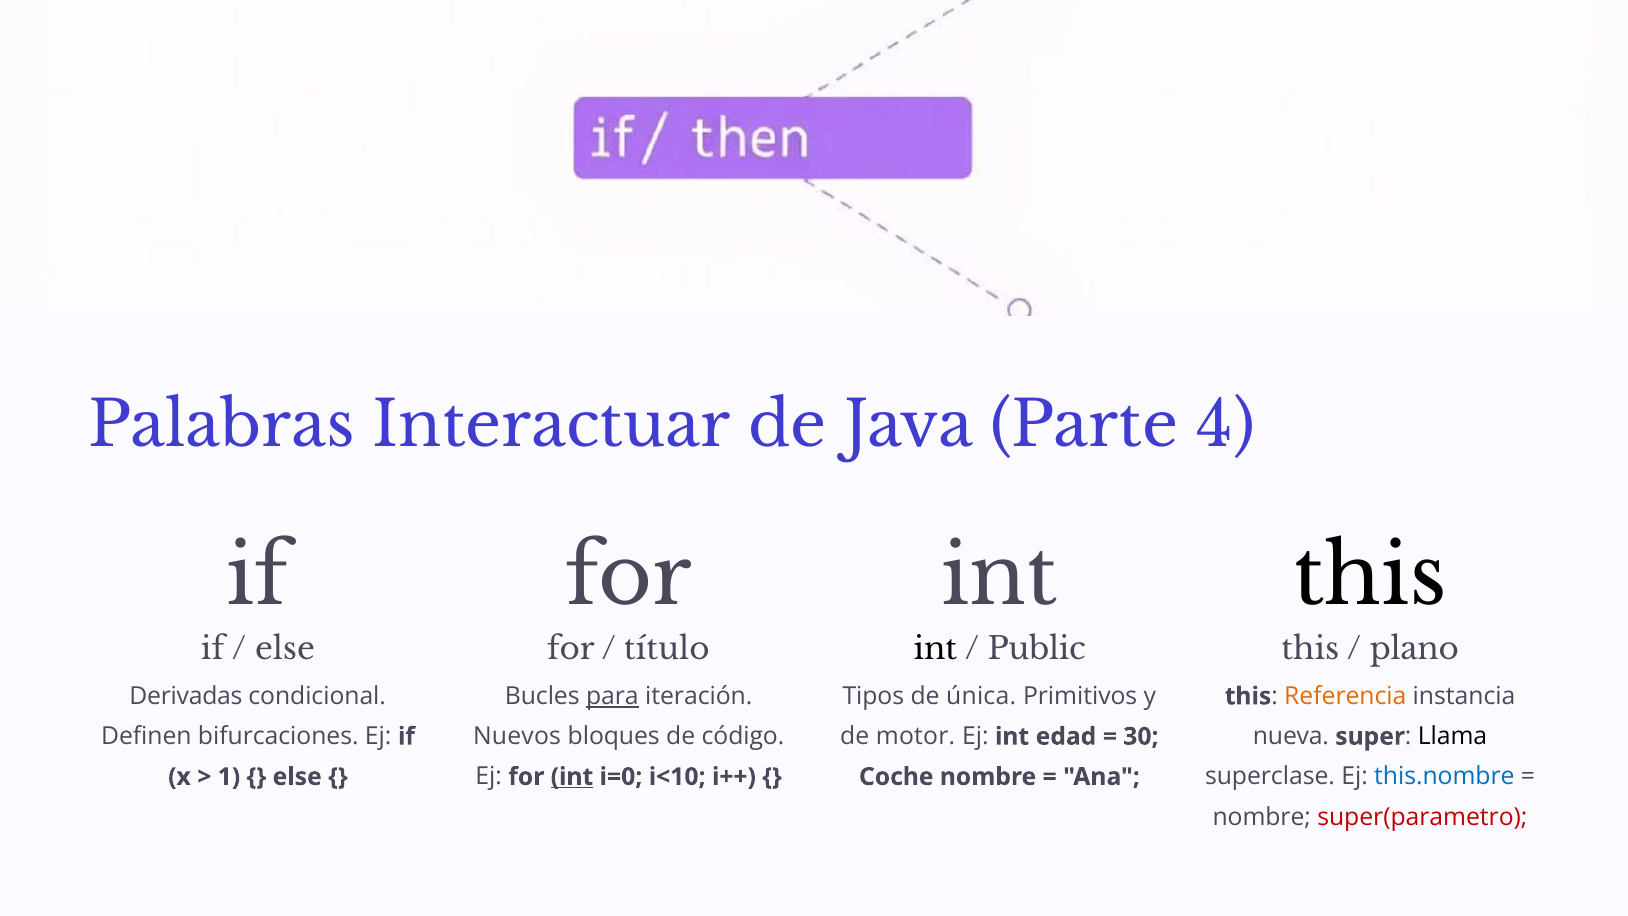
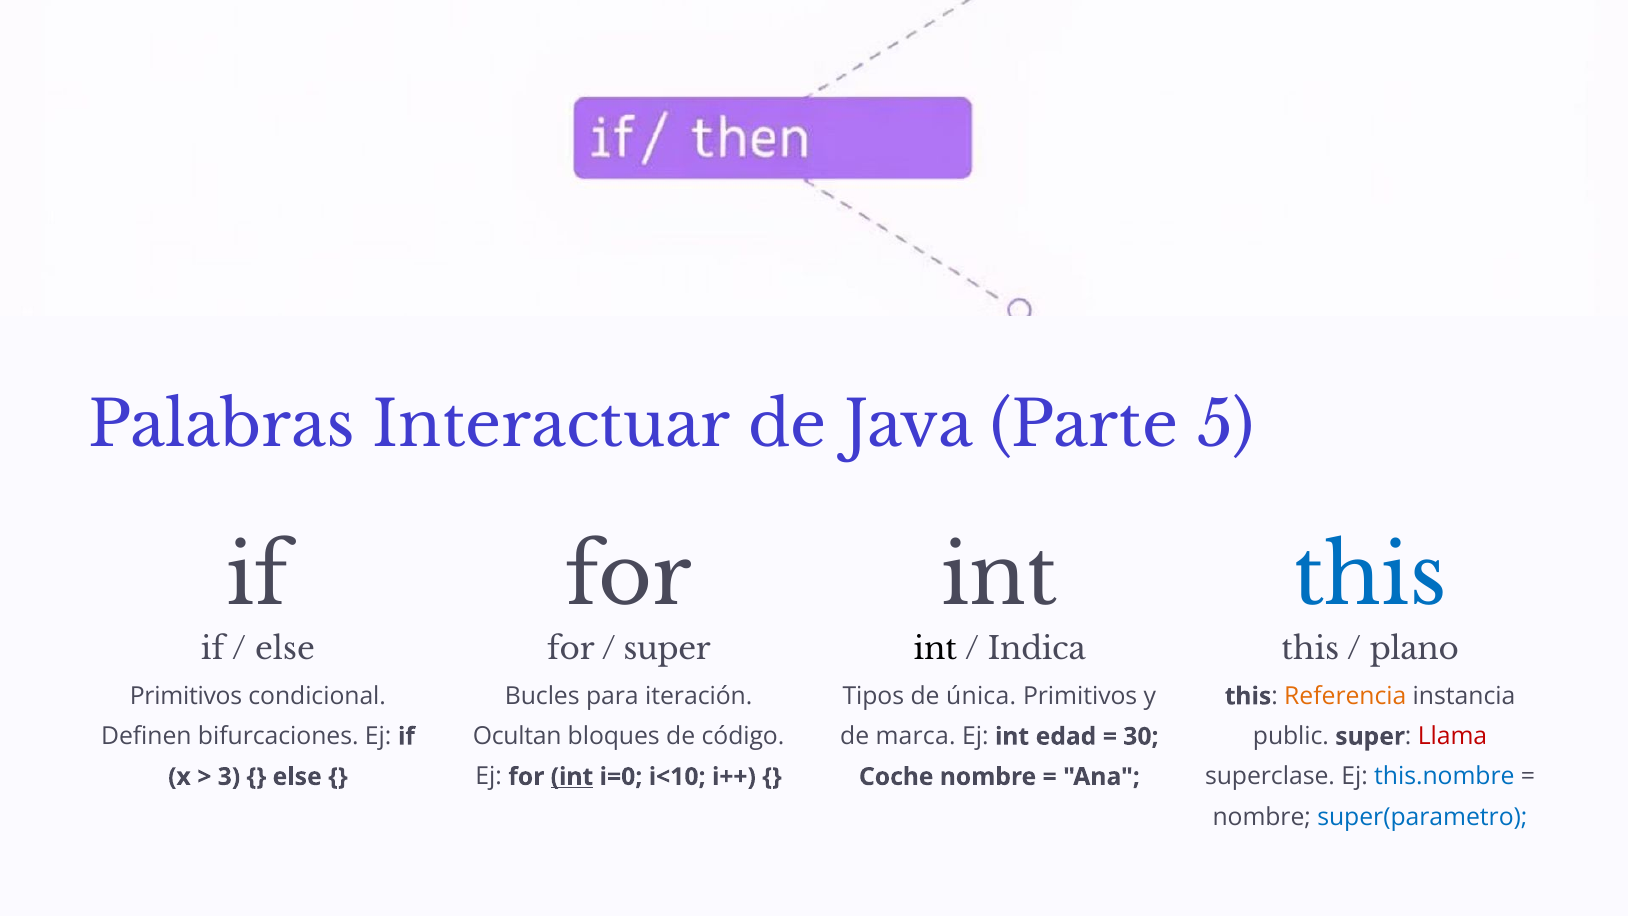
4: 4 -> 5 (1226, 426)
this colour: black -> blue (1370, 577)
título: título -> super (667, 649)
Public: Public -> Indica (1037, 649)
Derivadas: Derivadas -> Primitivos (186, 696)
para underline: present -> none (612, 696)
Nuevos: Nuevos -> Ocultan (517, 736)
motor: motor -> marca (916, 736)
nueva: nueva -> public (1291, 736)
Llama colour: black -> red (1453, 736)
1: 1 -> 3 (229, 777)
super(parametro colour: red -> blue (1422, 817)
